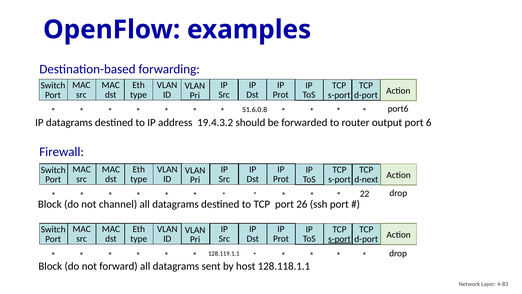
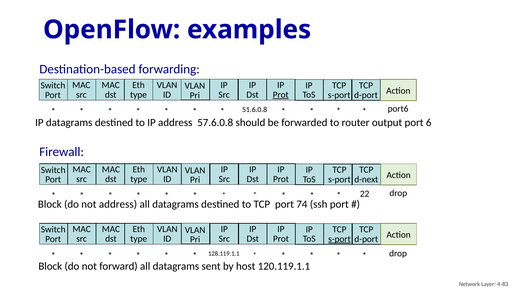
Prot underline: none -> present (281, 95)
19.4.3.2: 19.4.3.2 -> 57.6.0.8 (215, 123)
not channel: channel -> address (118, 204)
26: 26 -> 74 (302, 204)
128.118.1.1: 128.118.1.1 -> 120.119.1.1 (284, 266)
